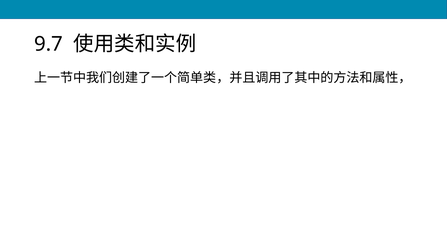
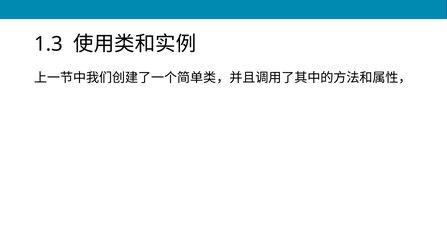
9.7: 9.7 -> 1.3 (49, 44)
